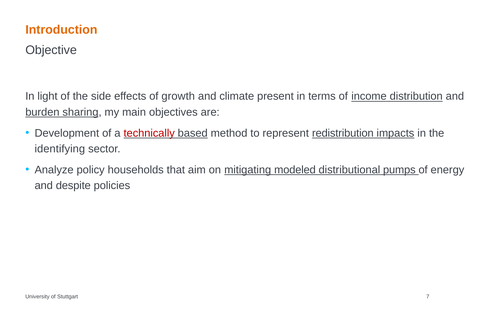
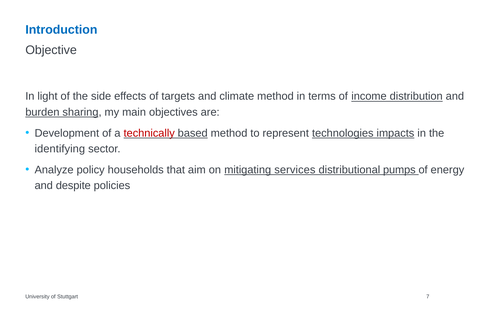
Introduction colour: orange -> blue (61, 30)
growth: growth -> targets (178, 96)
climate present: present -> method (275, 96)
redistribution: redistribution -> technologies (343, 133)
modeled: modeled -> services (295, 170)
